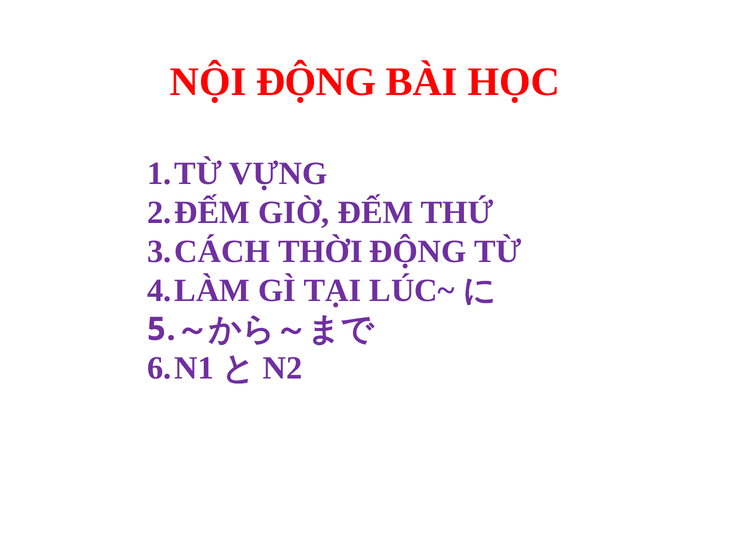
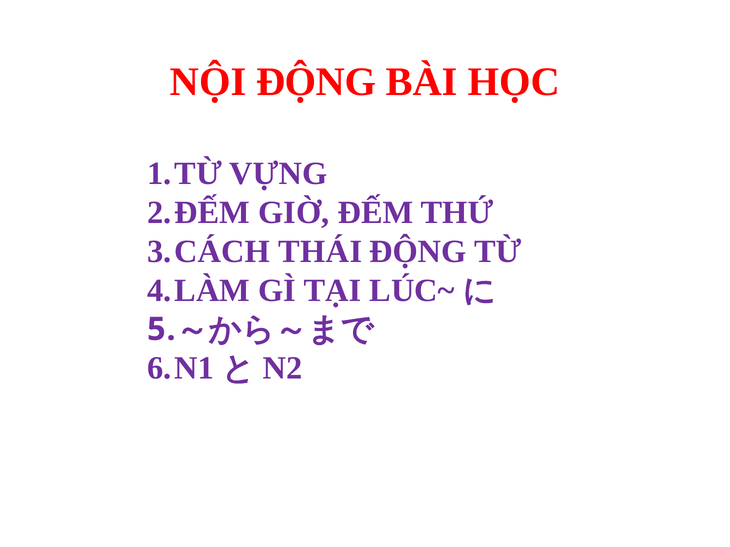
THỜI: THỜI -> THÁI (320, 252)
